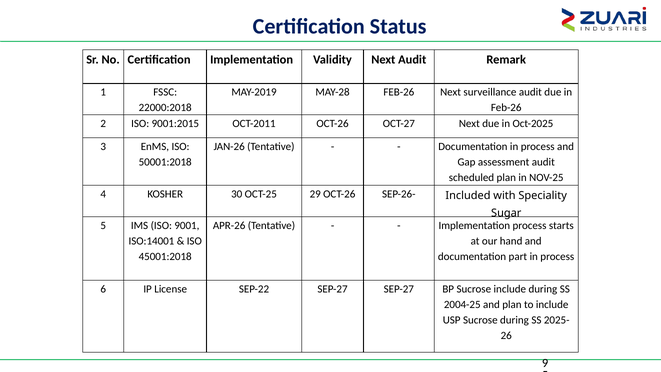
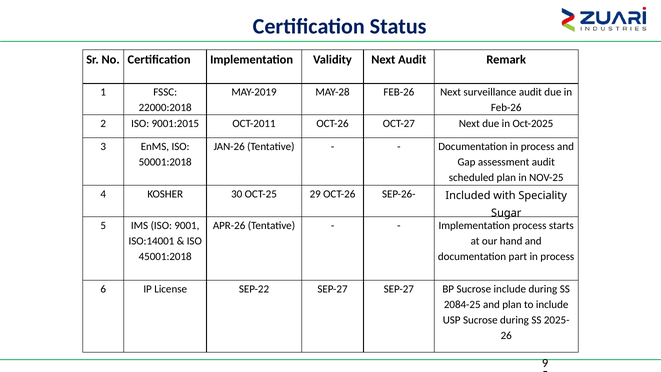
2004-25: 2004-25 -> 2084-25 (462, 305)
